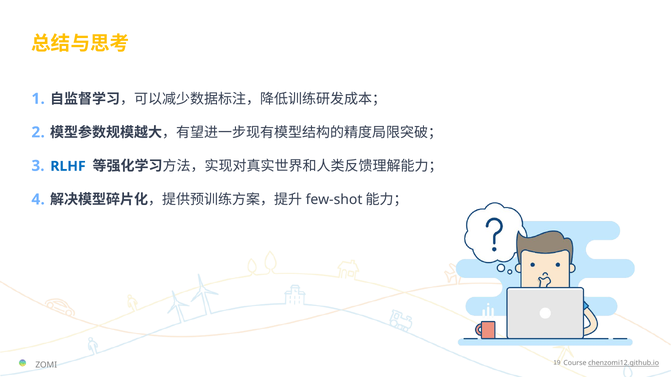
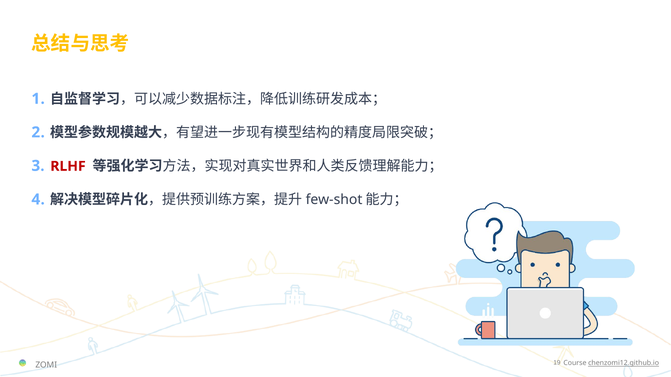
RLHF colour: blue -> red (68, 166)
